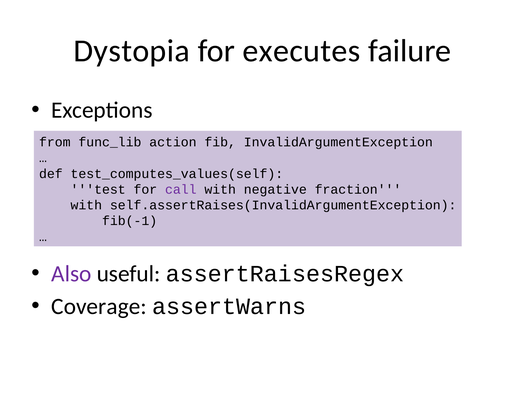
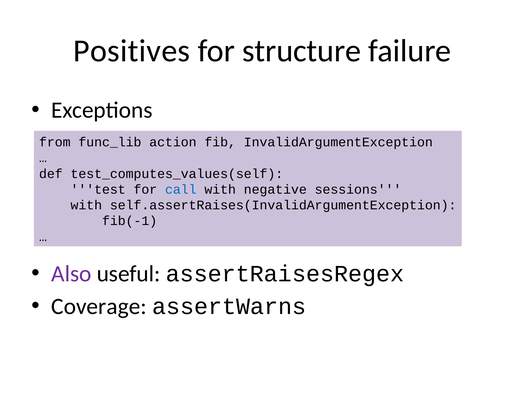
Dystopia: Dystopia -> Positives (132, 51)
executes: executes -> structure (302, 51)
call colour: purple -> blue (181, 189)
fraction: fraction -> sessions (358, 189)
